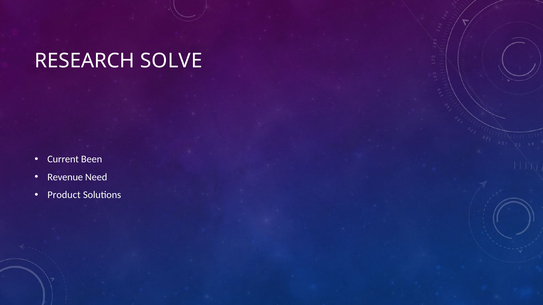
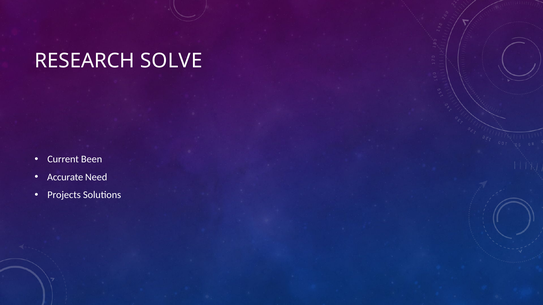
Revenue: Revenue -> Accurate (65, 177)
Product: Product -> Projects (64, 195)
